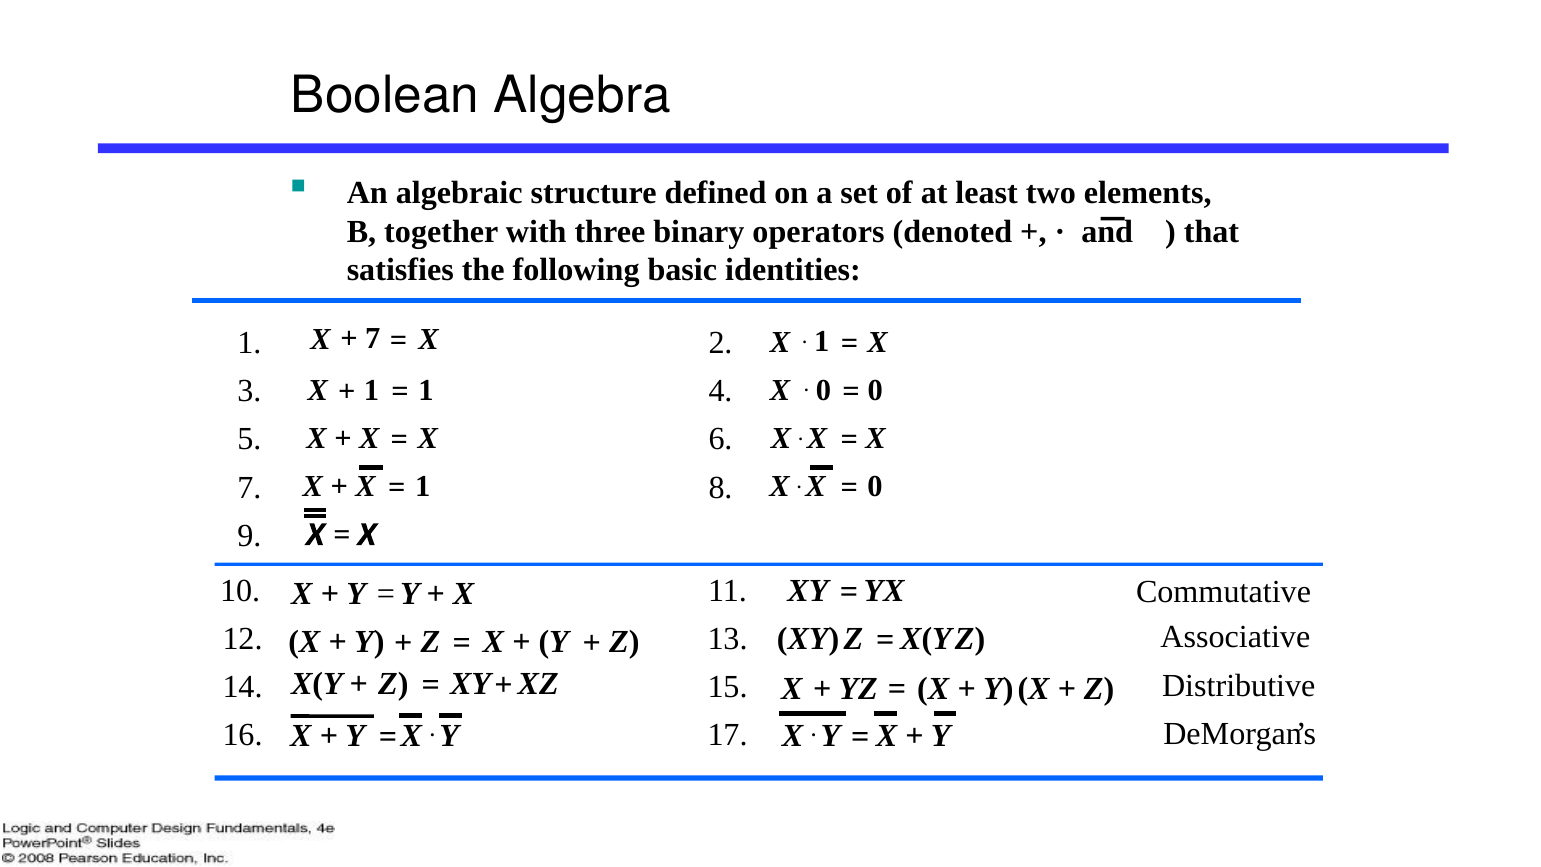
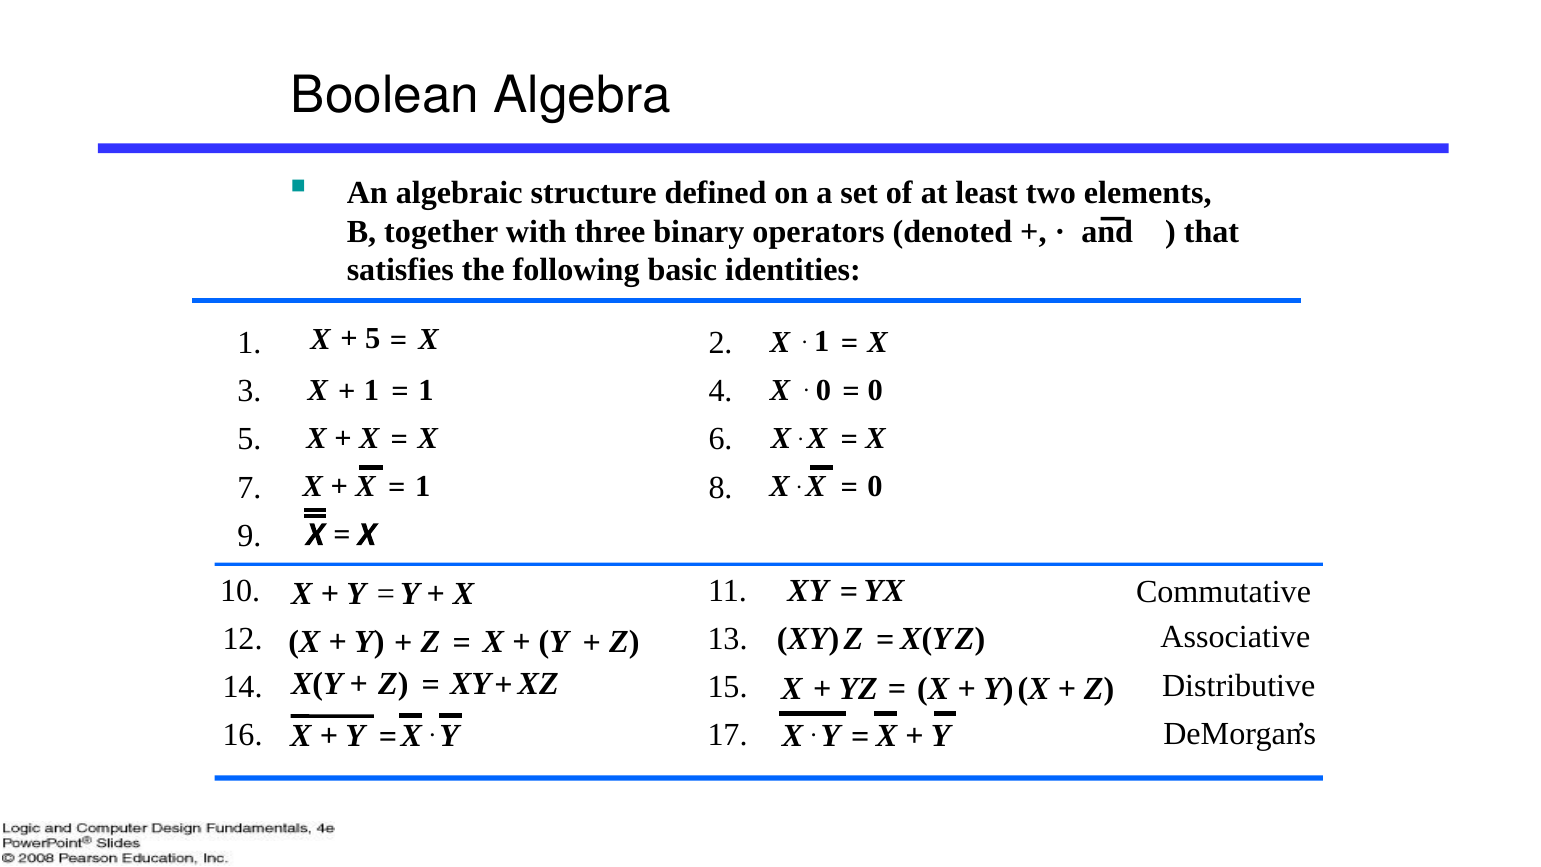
7: 7 -> 5 (373, 339)
